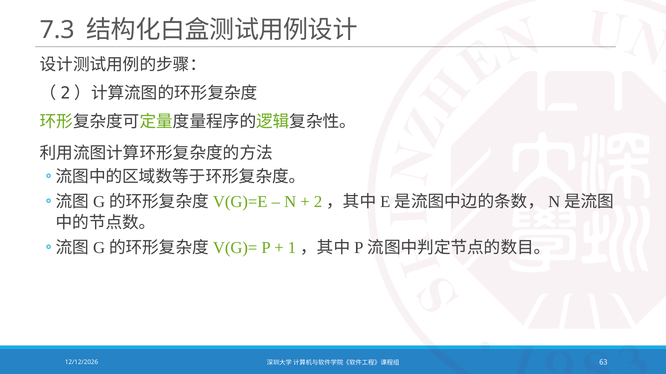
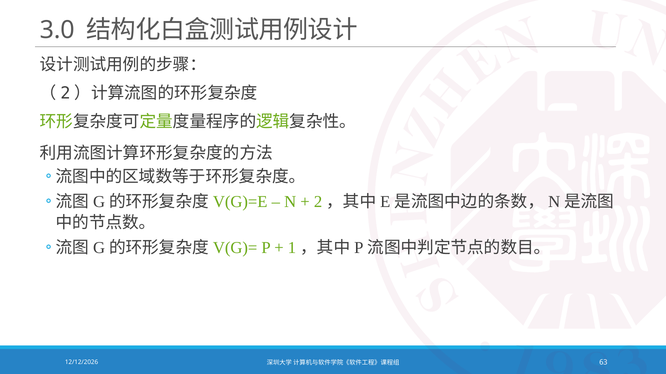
7.3: 7.3 -> 3.0 (57, 30)
